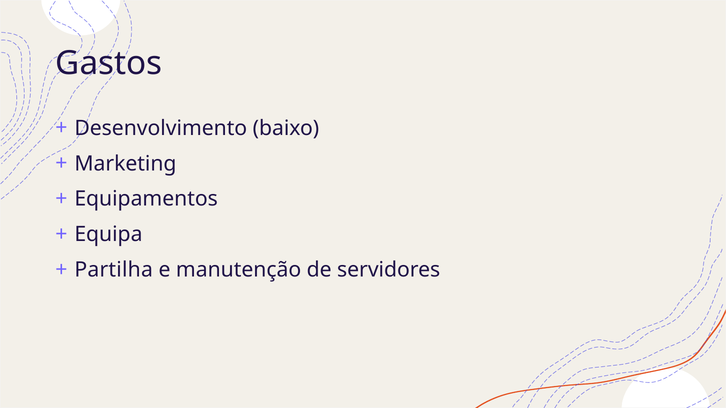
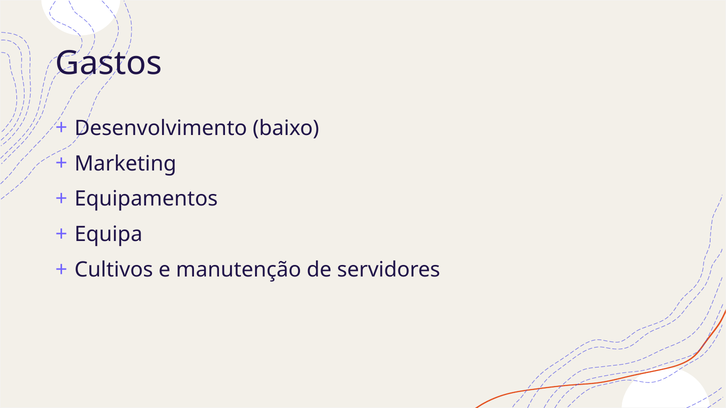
Partilha: Partilha -> Cultivos (114, 270)
